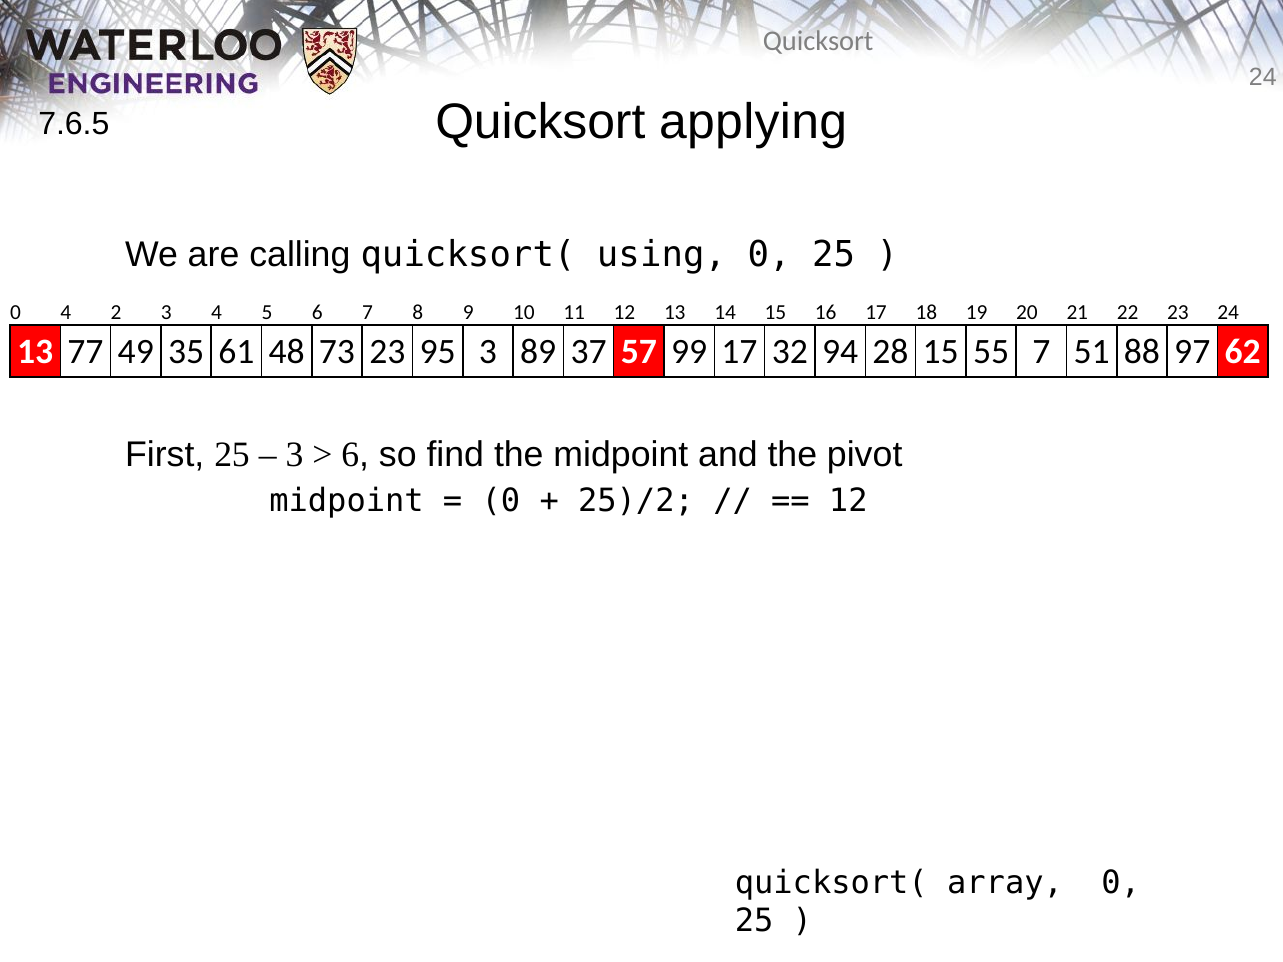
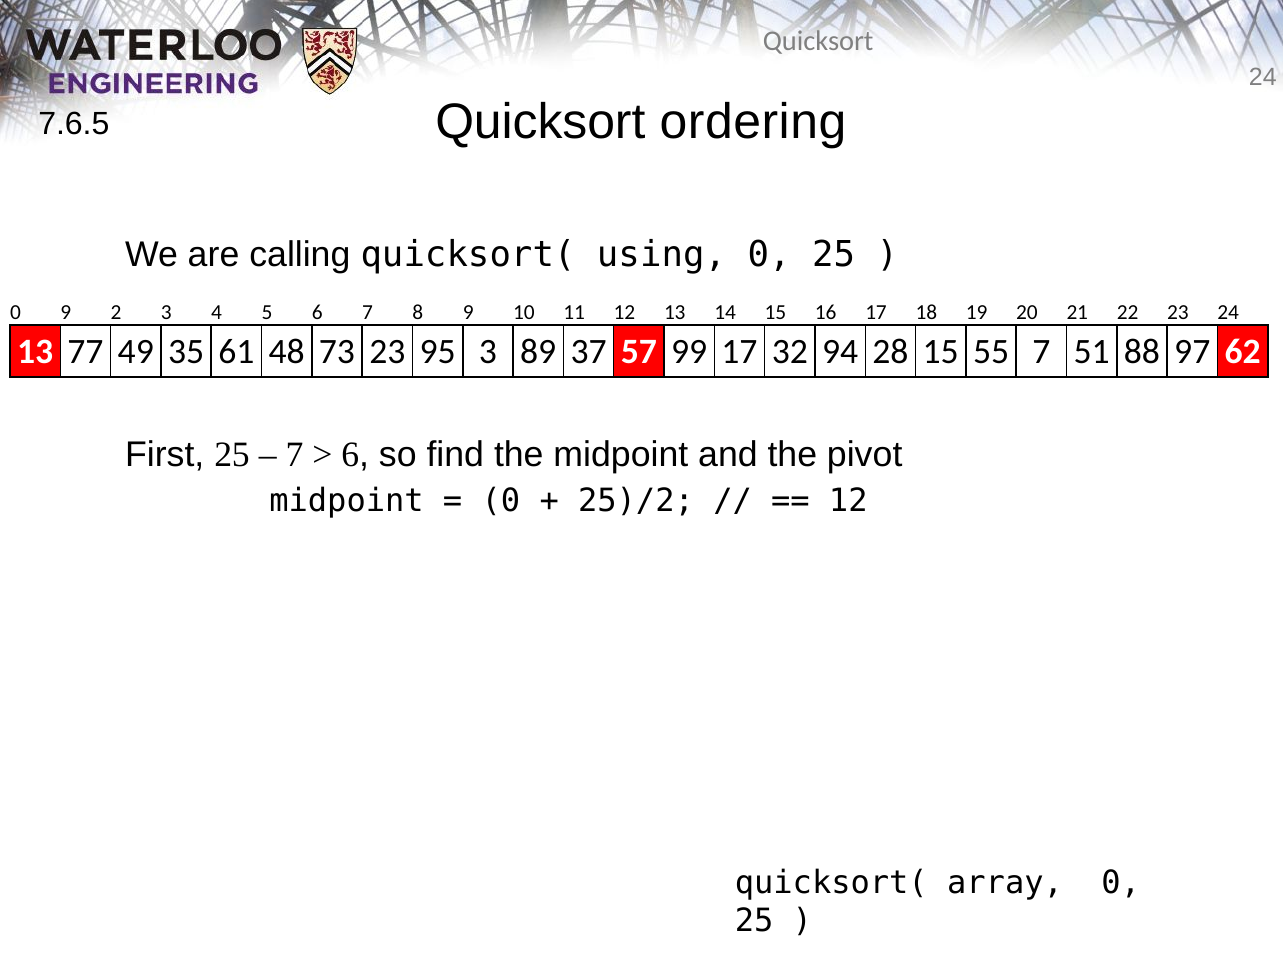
applying: applying -> ordering (753, 122)
0 4: 4 -> 9 (66, 312)
3: 3 -> 7 (295, 454)
